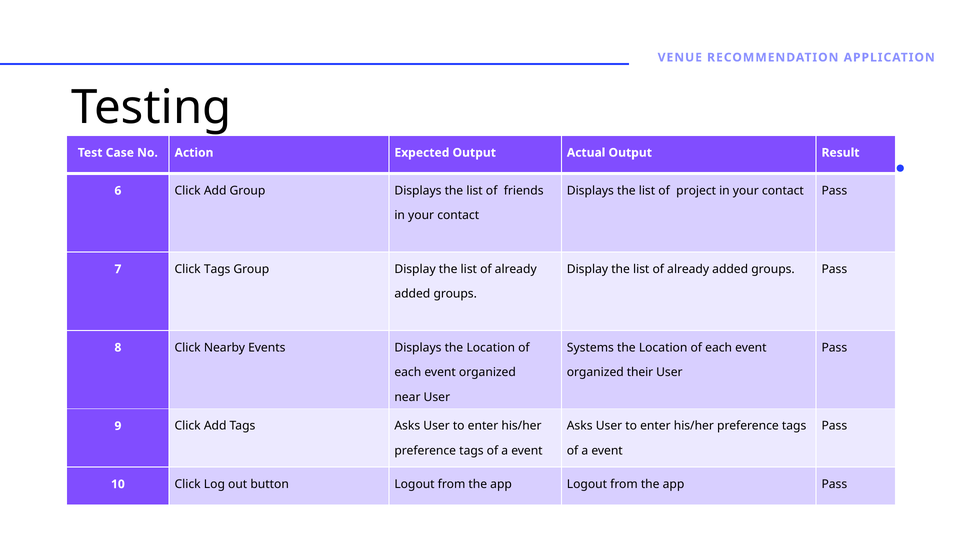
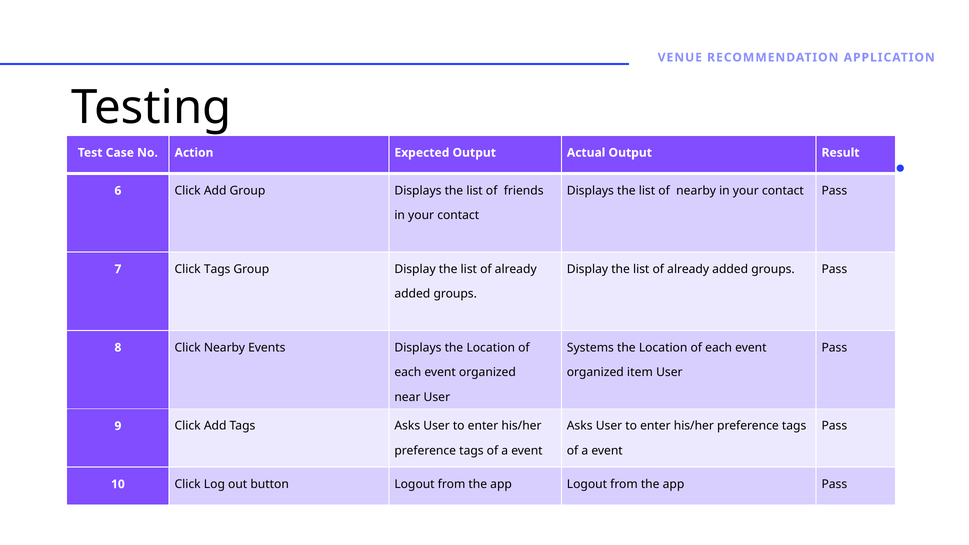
of project: project -> nearby (696, 191)
their: their -> item (640, 372)
